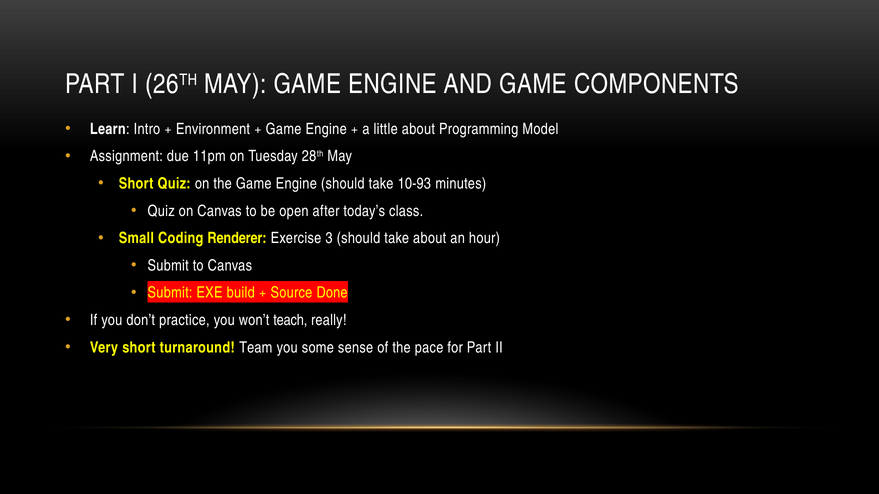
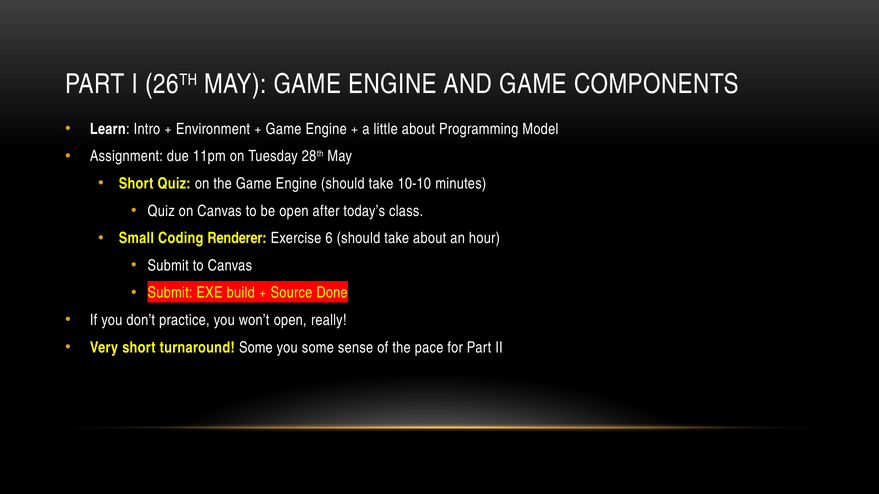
10-93: 10-93 -> 10-10 (414, 184)
3: 3 -> 6 (329, 238)
won’t teach: teach -> open (290, 320)
turnaround Team: Team -> Some (256, 348)
